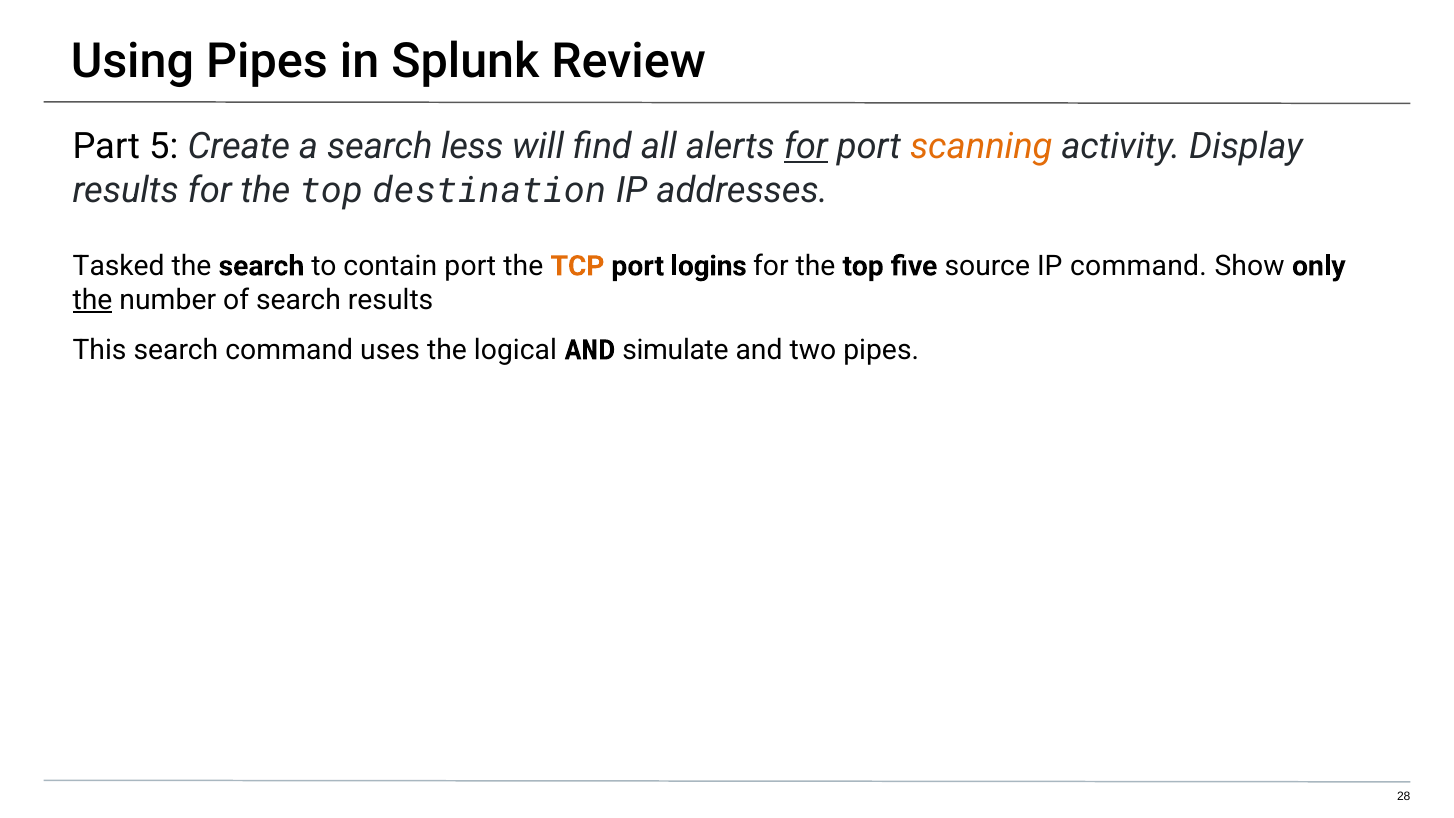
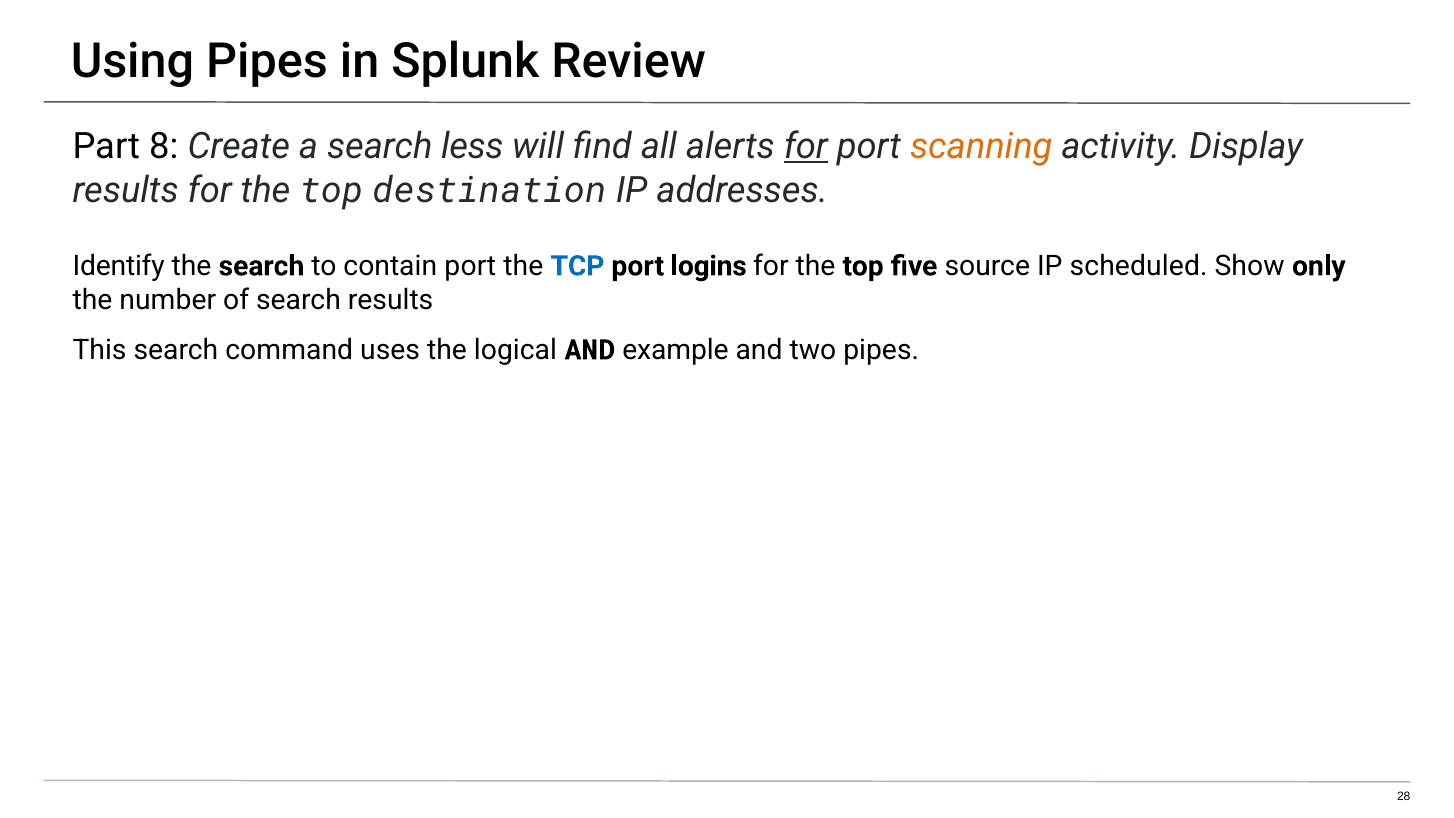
5: 5 -> 8 (164, 146)
Tasked: Tasked -> Identify (119, 266)
TCP colour: orange -> blue (578, 266)
IP command: command -> scheduled (1139, 266)
the underline: present -> none (93, 300)
simulate: simulate -> example (675, 350)
